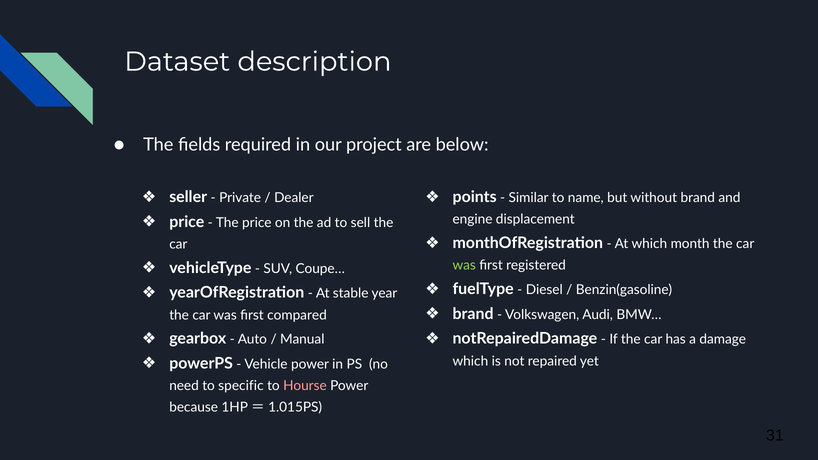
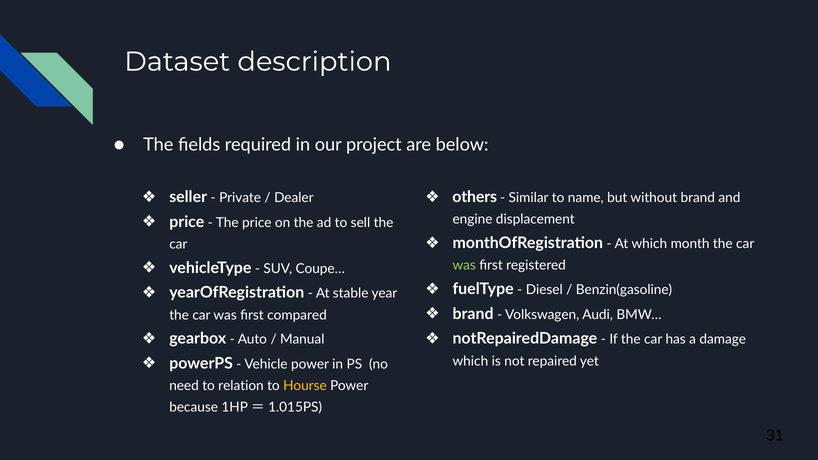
points: points -> others (475, 197)
specific: specific -> relation (241, 386)
Hourse colour: pink -> yellow (305, 386)
